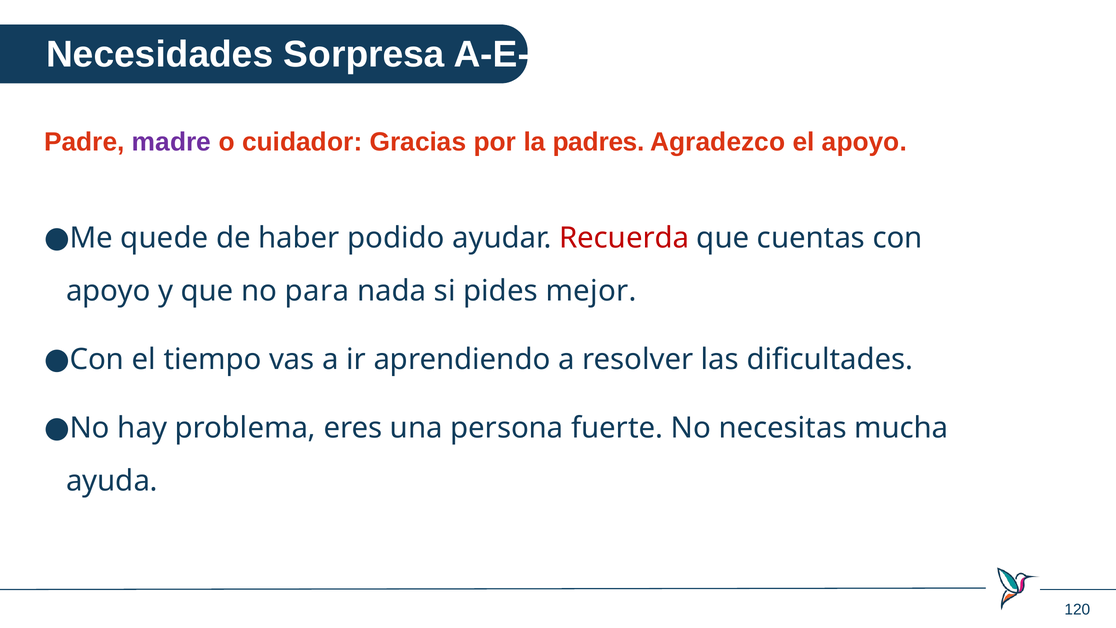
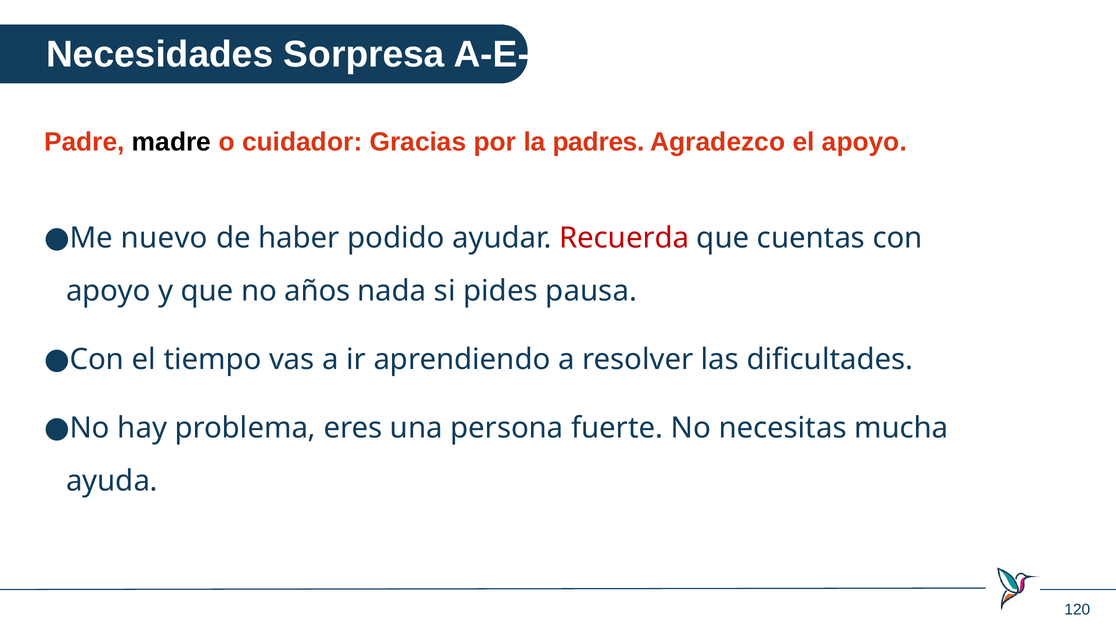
madre colour: purple -> black (172, 142)
quede: quede -> nuevo (164, 238)
para: para -> años (317, 291)
mejor: mejor -> pausa (591, 291)
